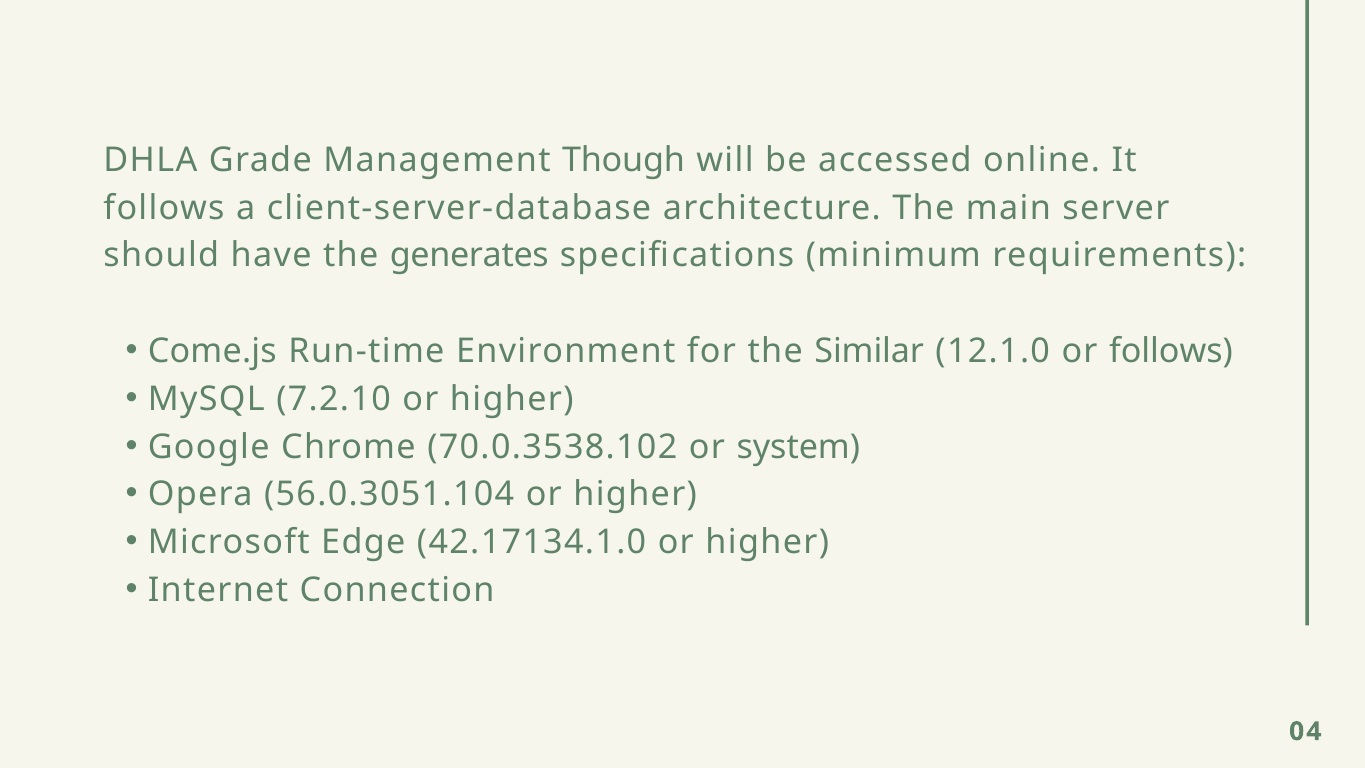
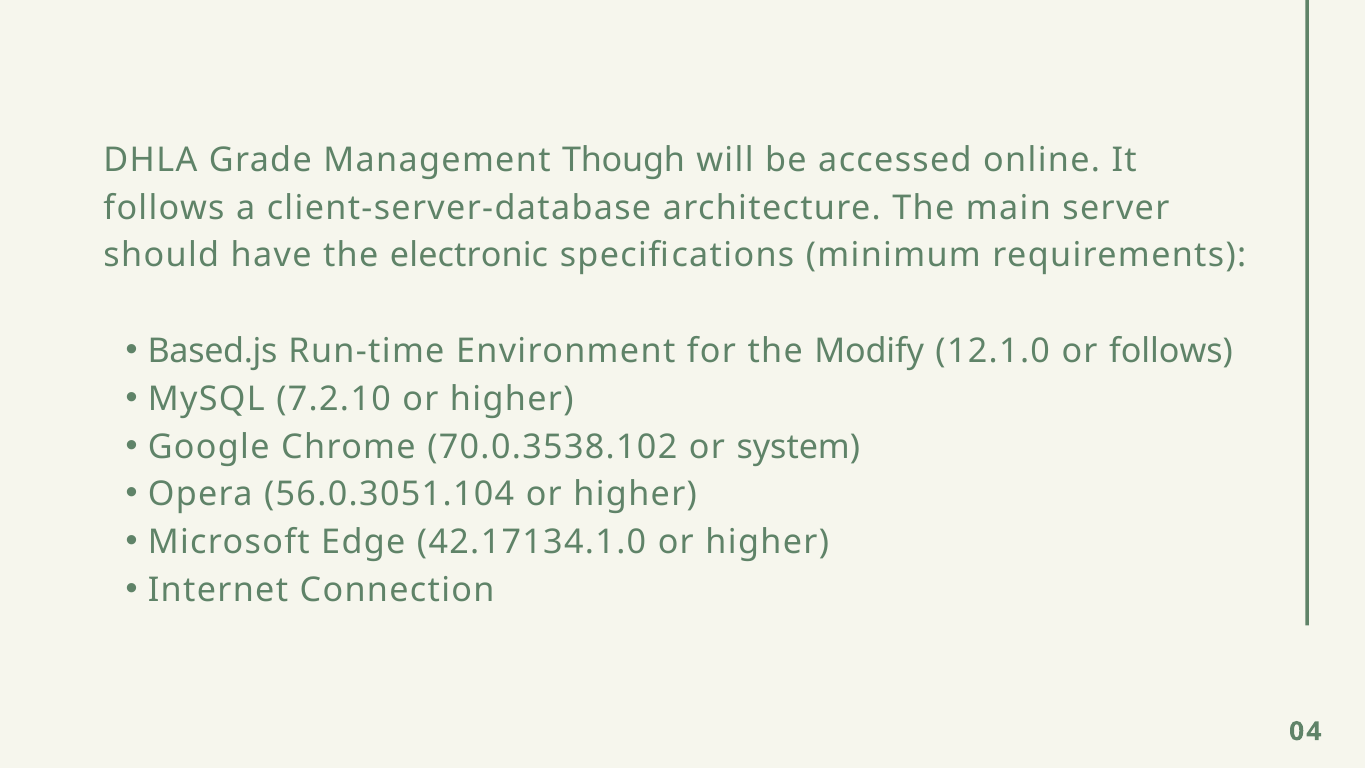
generates: generates -> electronic (469, 256)
Come.js: Come.js -> Based.js (213, 351)
Similar: Similar -> Modify (869, 351)
